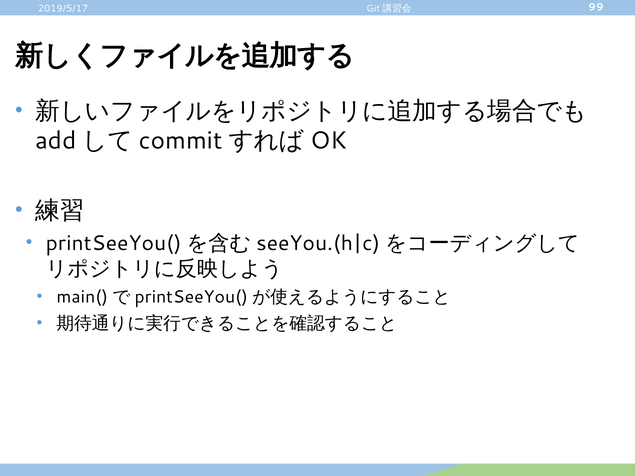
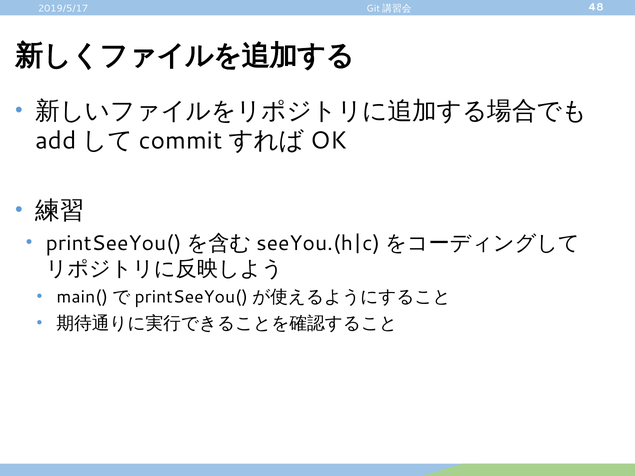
99: 99 -> 48 (596, 7)
